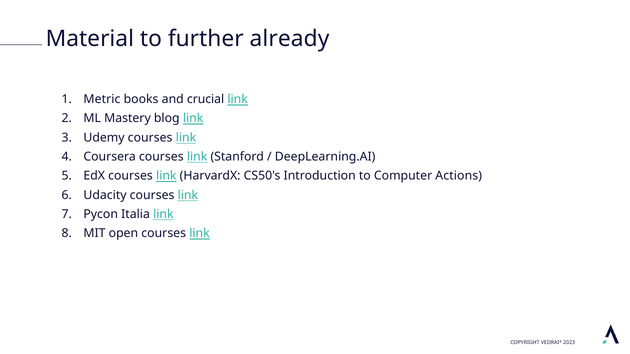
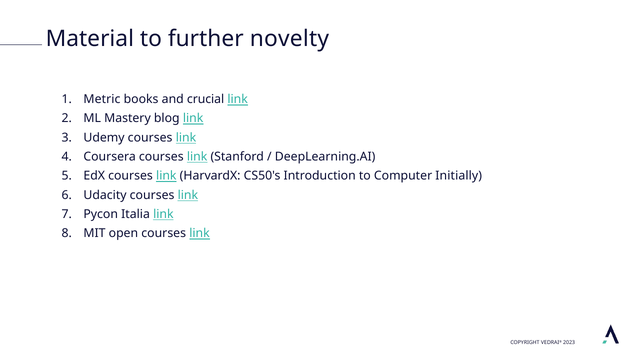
already: already -> novelty (289, 39)
Actions: Actions -> Initially (459, 176)
